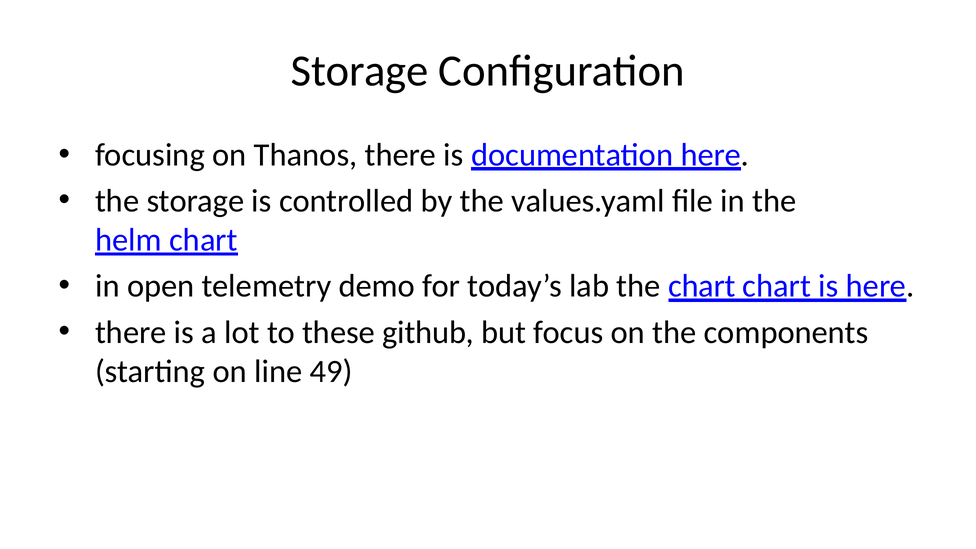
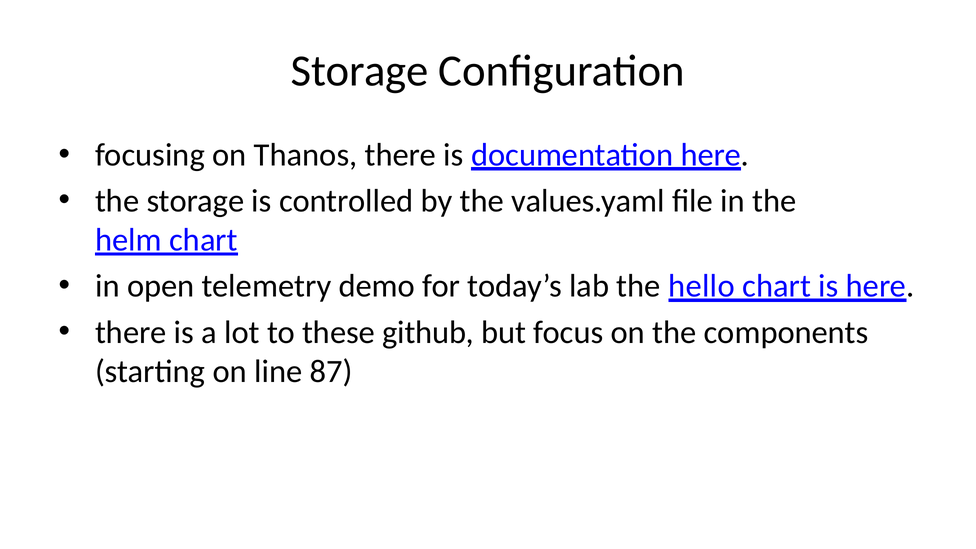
the chart: chart -> hello (702, 286)
49: 49 -> 87 (331, 371)
